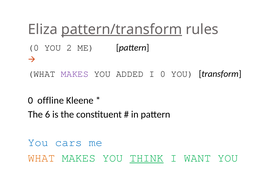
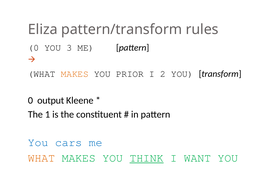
pattern/transform underline: present -> none (122, 29)
2: 2 -> 3 (69, 48)
MAKES colour: purple -> orange (75, 74)
ADDED: ADDED -> PRIOR (130, 74)
I 0: 0 -> 2 (163, 74)
offline: offline -> output (51, 100)
6: 6 -> 1 (48, 114)
